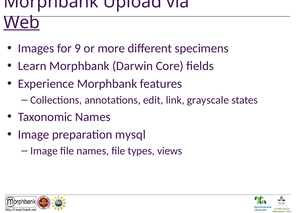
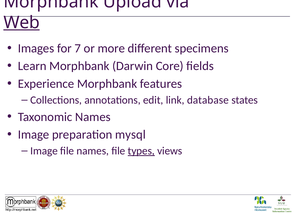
9: 9 -> 7 (78, 48)
grayscale: grayscale -> database (208, 100)
types underline: none -> present (141, 151)
